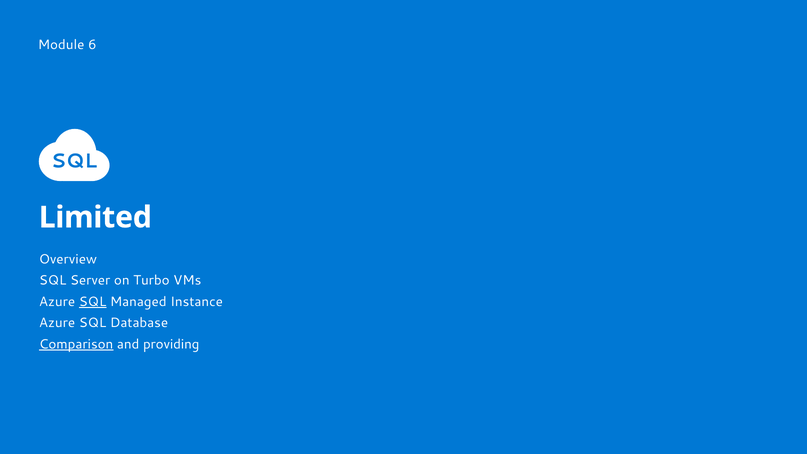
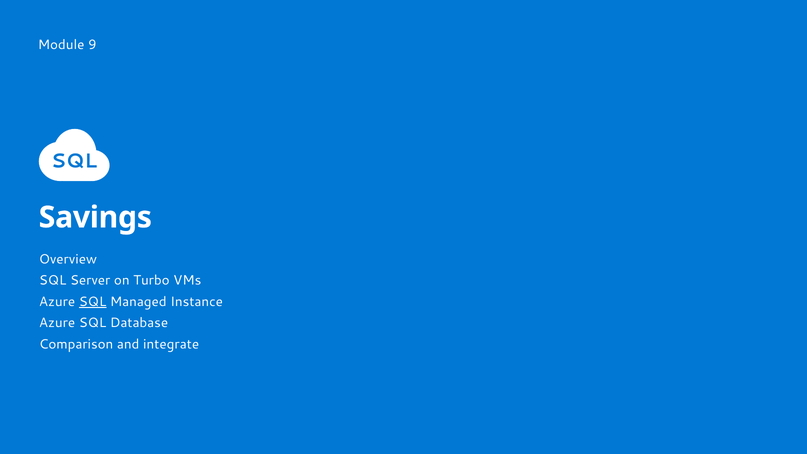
6: 6 -> 9 (92, 45)
Limited: Limited -> Savings (95, 217)
Comparison underline: present -> none (76, 344)
providing: providing -> integrate (171, 344)
